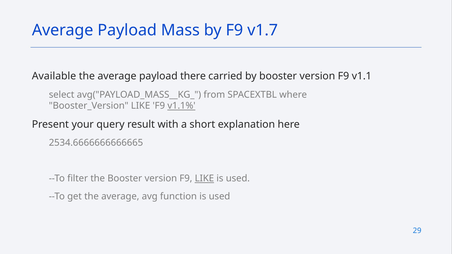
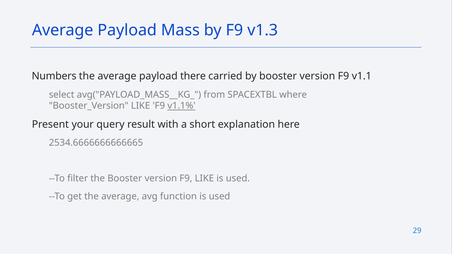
v1.7: v1.7 -> v1.3 (263, 30)
Available: Available -> Numbers (54, 76)
LIKE underline: present -> none (204, 179)
